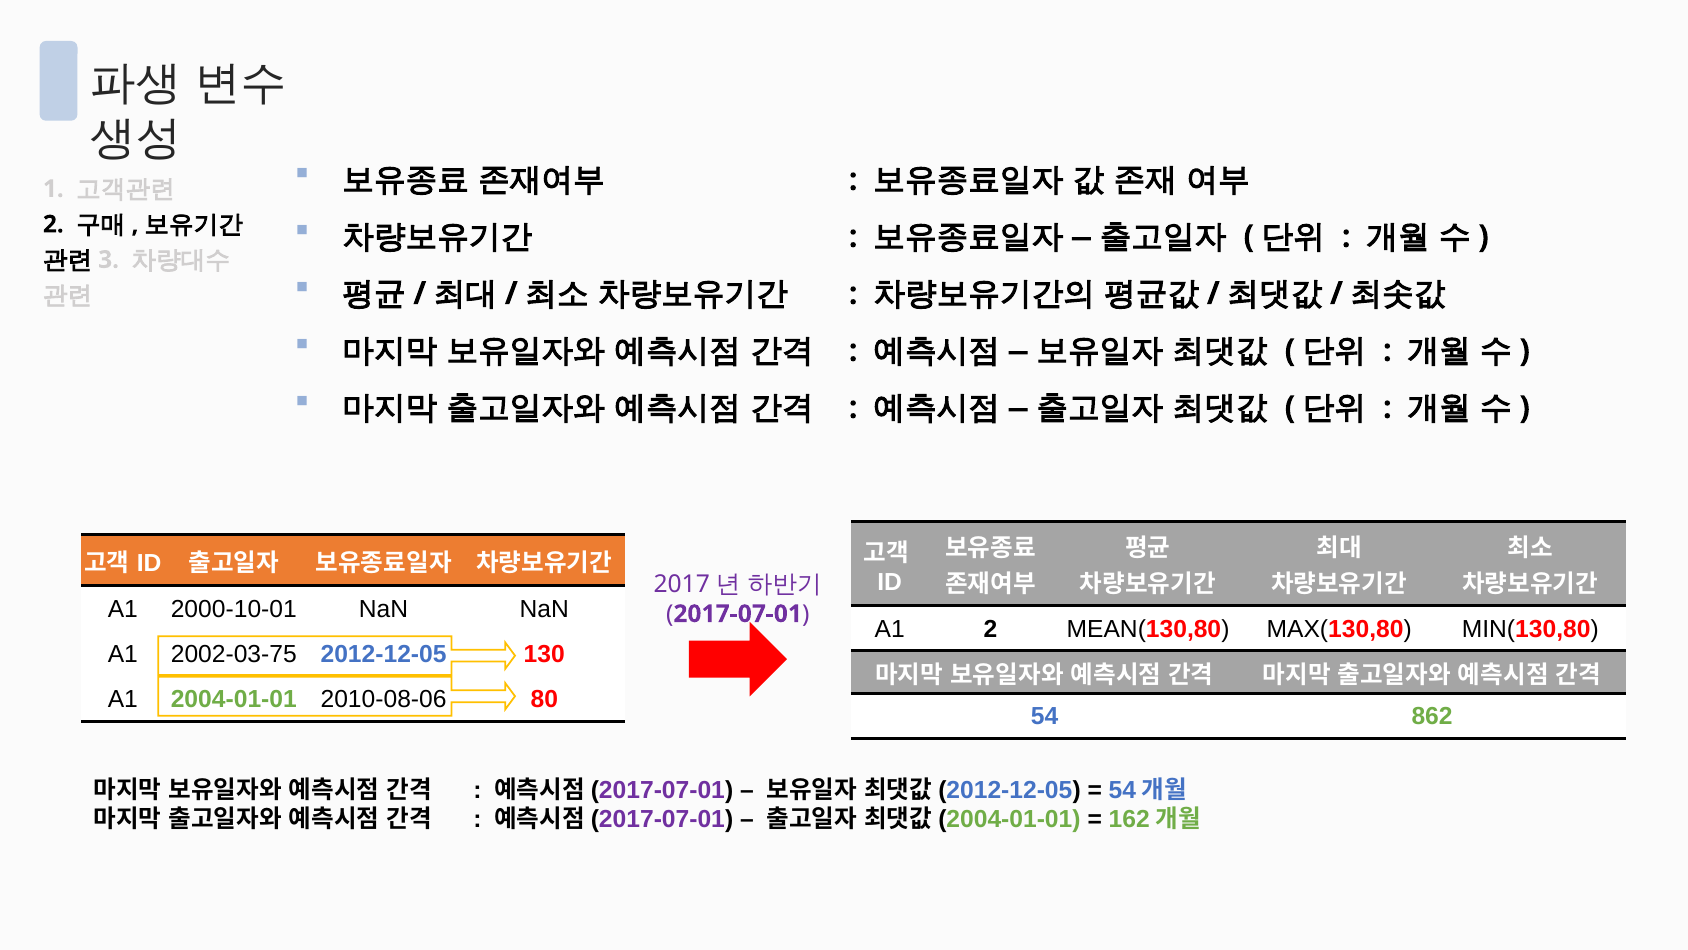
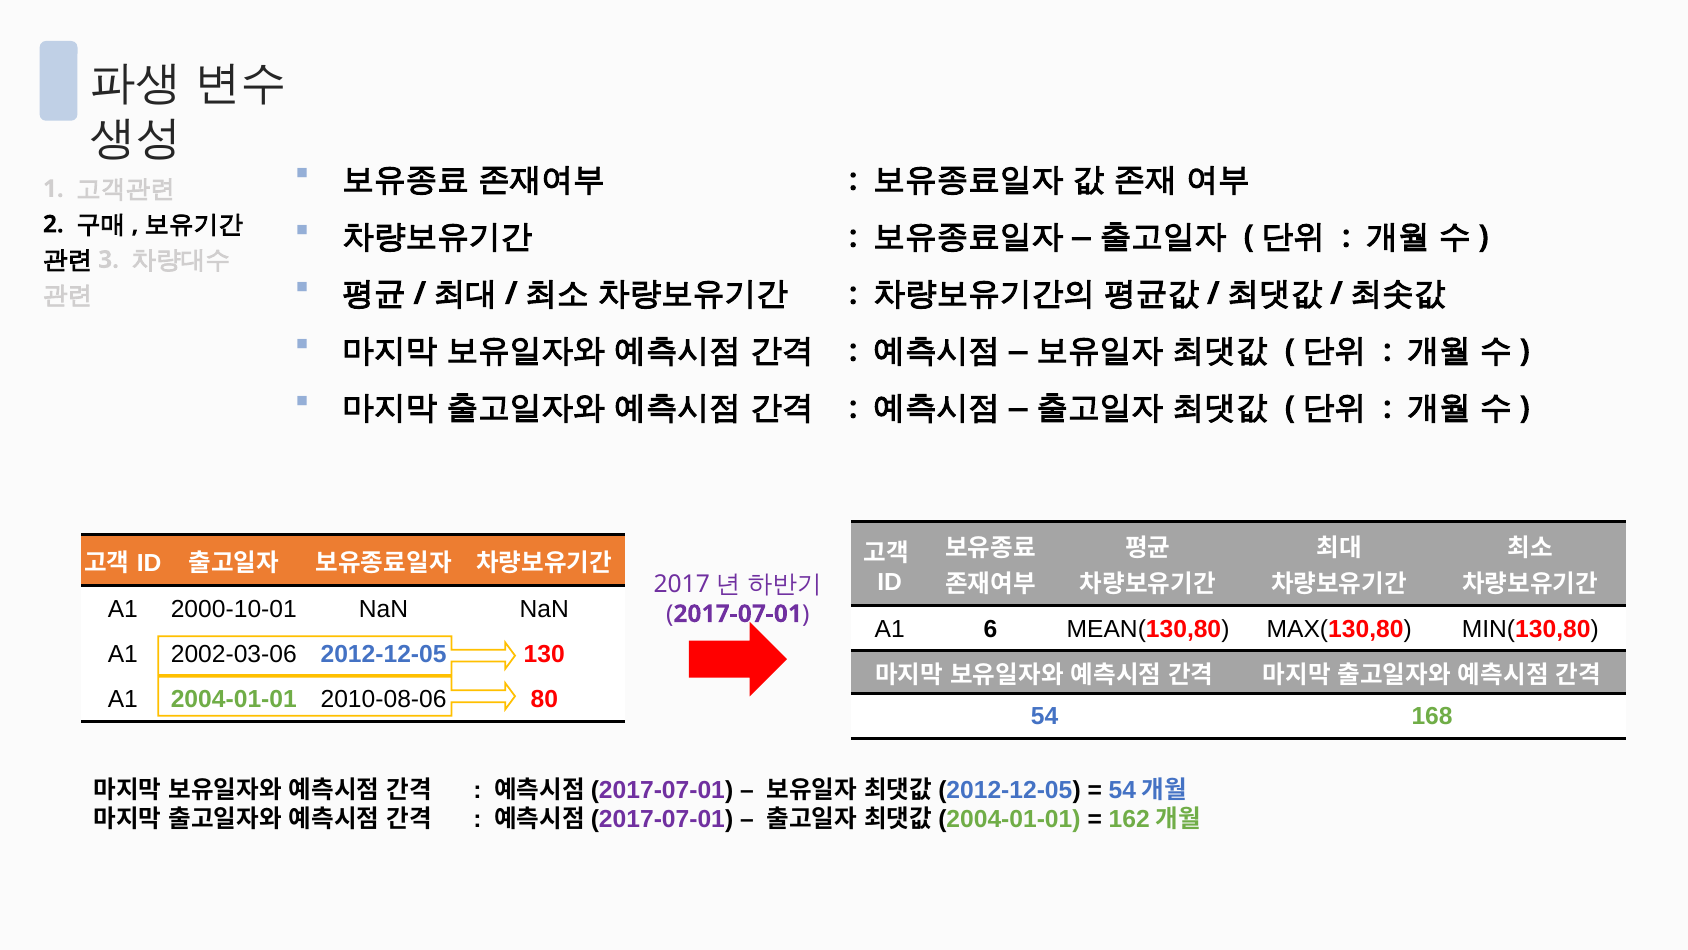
A1 2: 2 -> 6 (991, 629)
2002-03-75: 2002-03-75 -> 2002-03-06 (234, 654)
862: 862 -> 168 (1432, 716)
